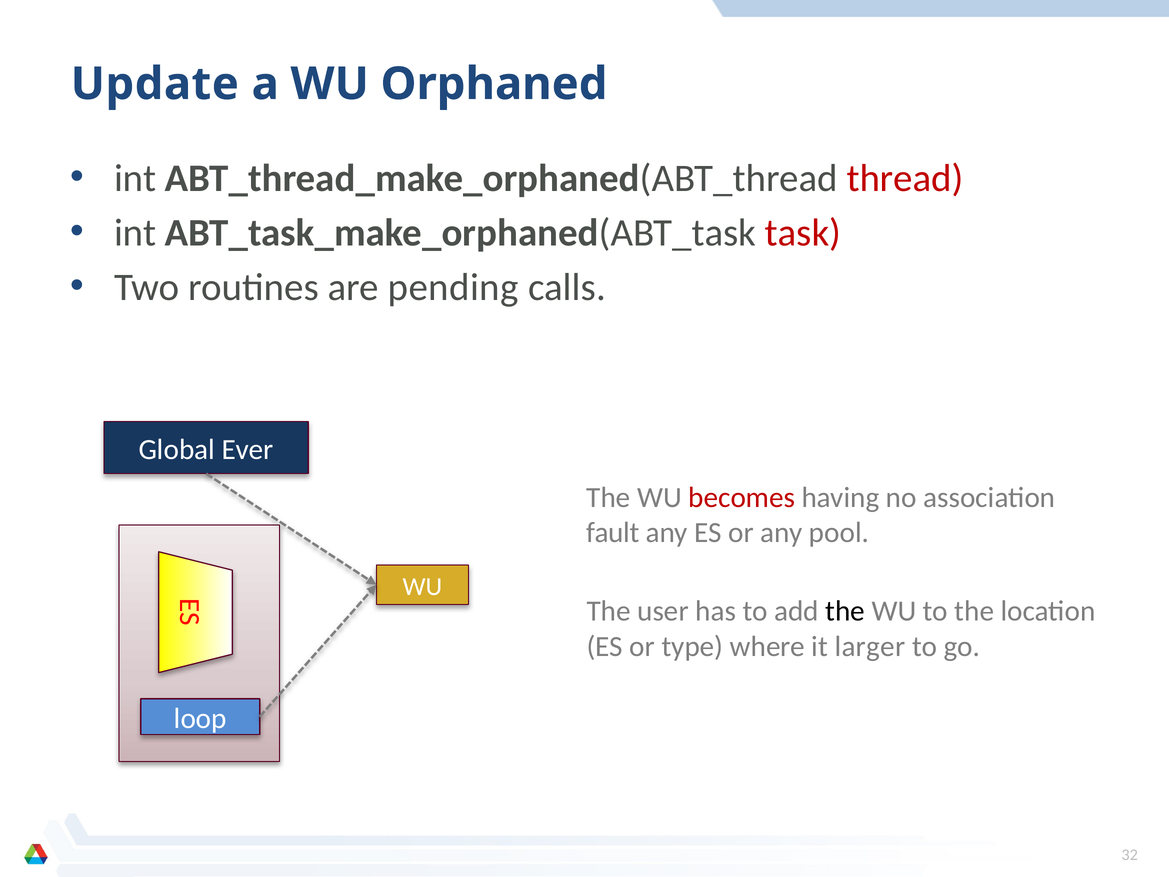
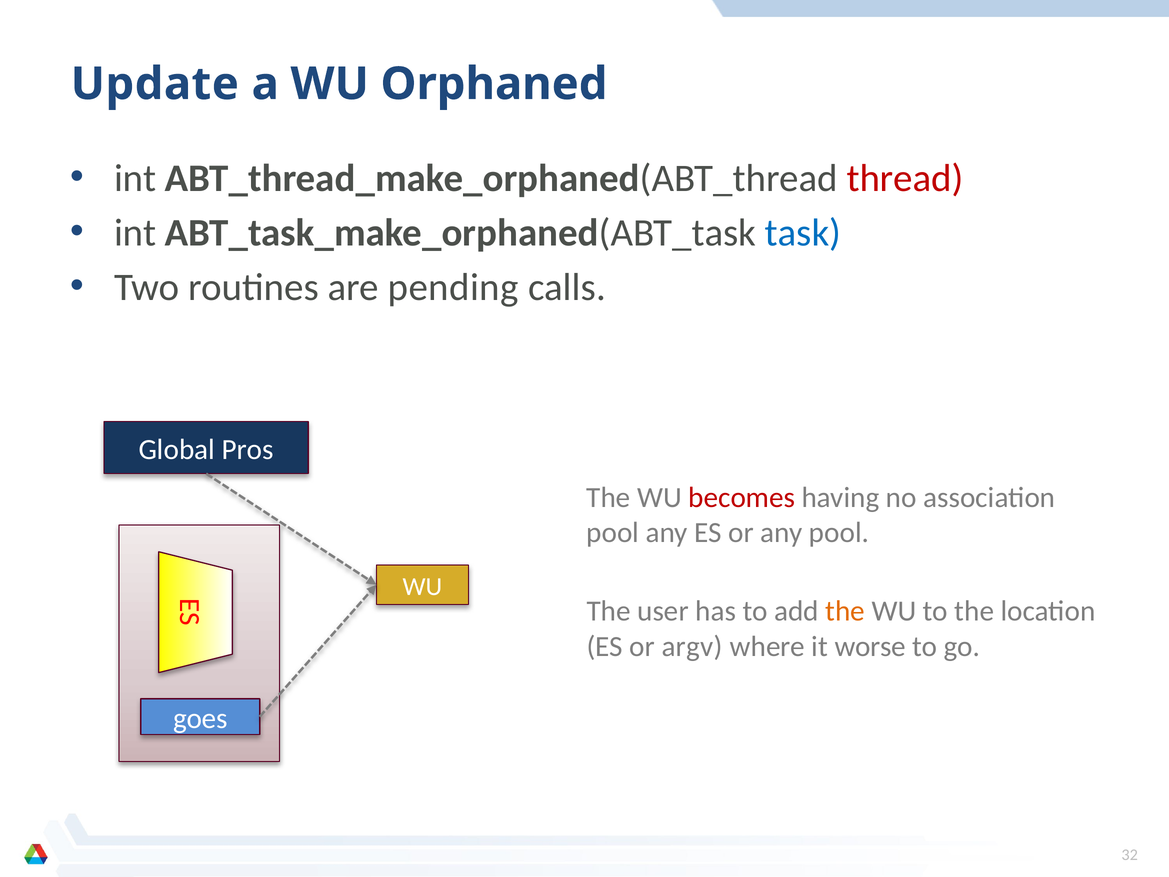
task colour: red -> blue (803, 233)
Ever: Ever -> Pros (248, 450)
fault: fault -> pool (613, 533)
the colour: black -> orange (845, 611)
type: type -> argv (692, 646)
larger: larger -> worse (870, 646)
loop: loop -> goes (200, 719)
